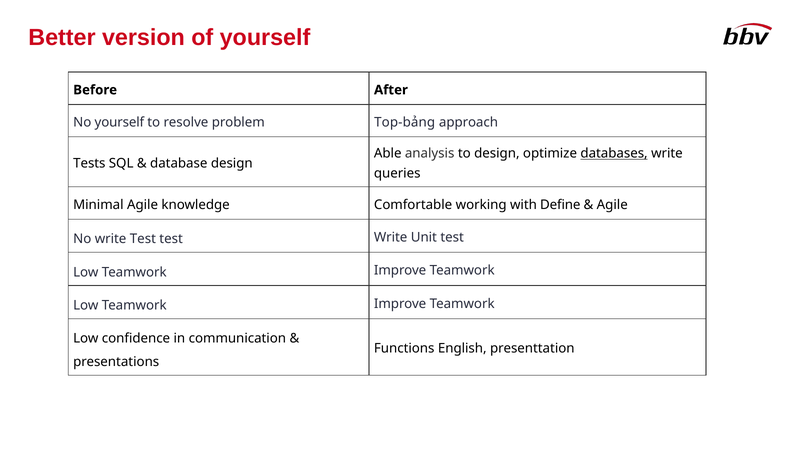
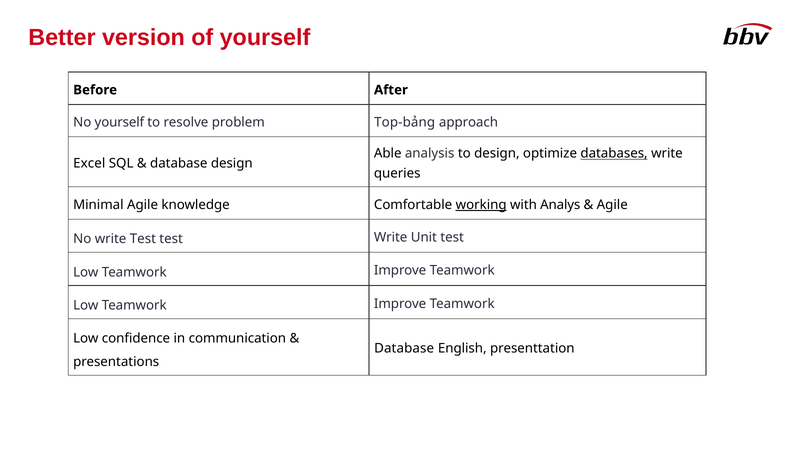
Tests: Tests -> Excel (89, 163)
working underline: none -> present (481, 205)
Define: Define -> Analys (560, 205)
Functions: Functions -> Database (404, 349)
